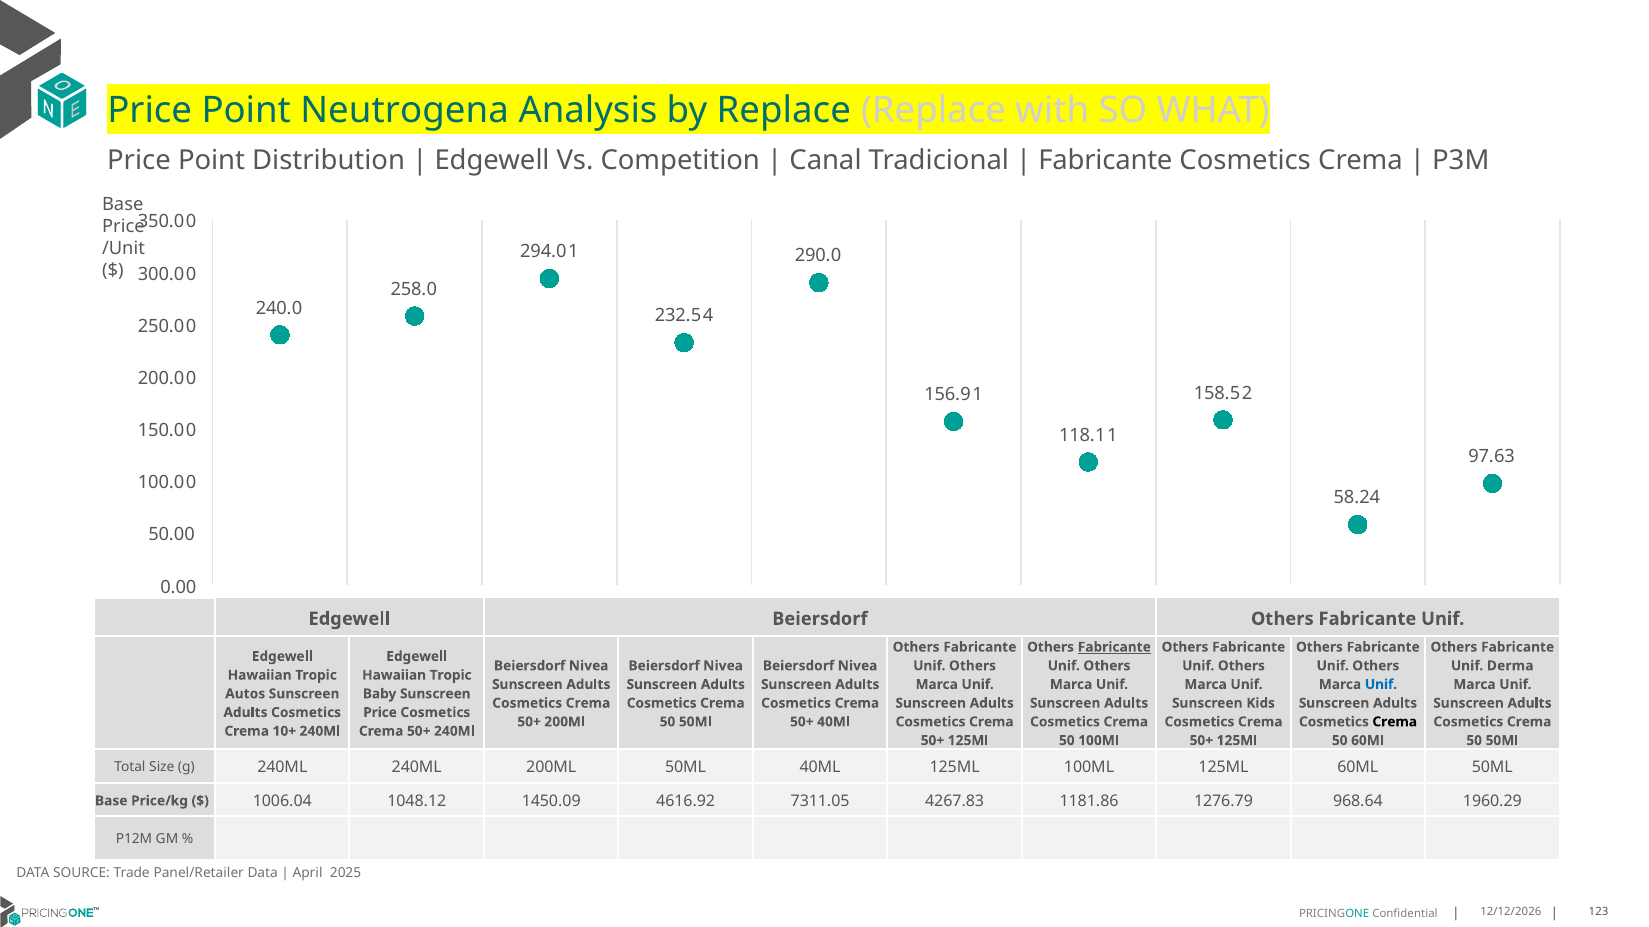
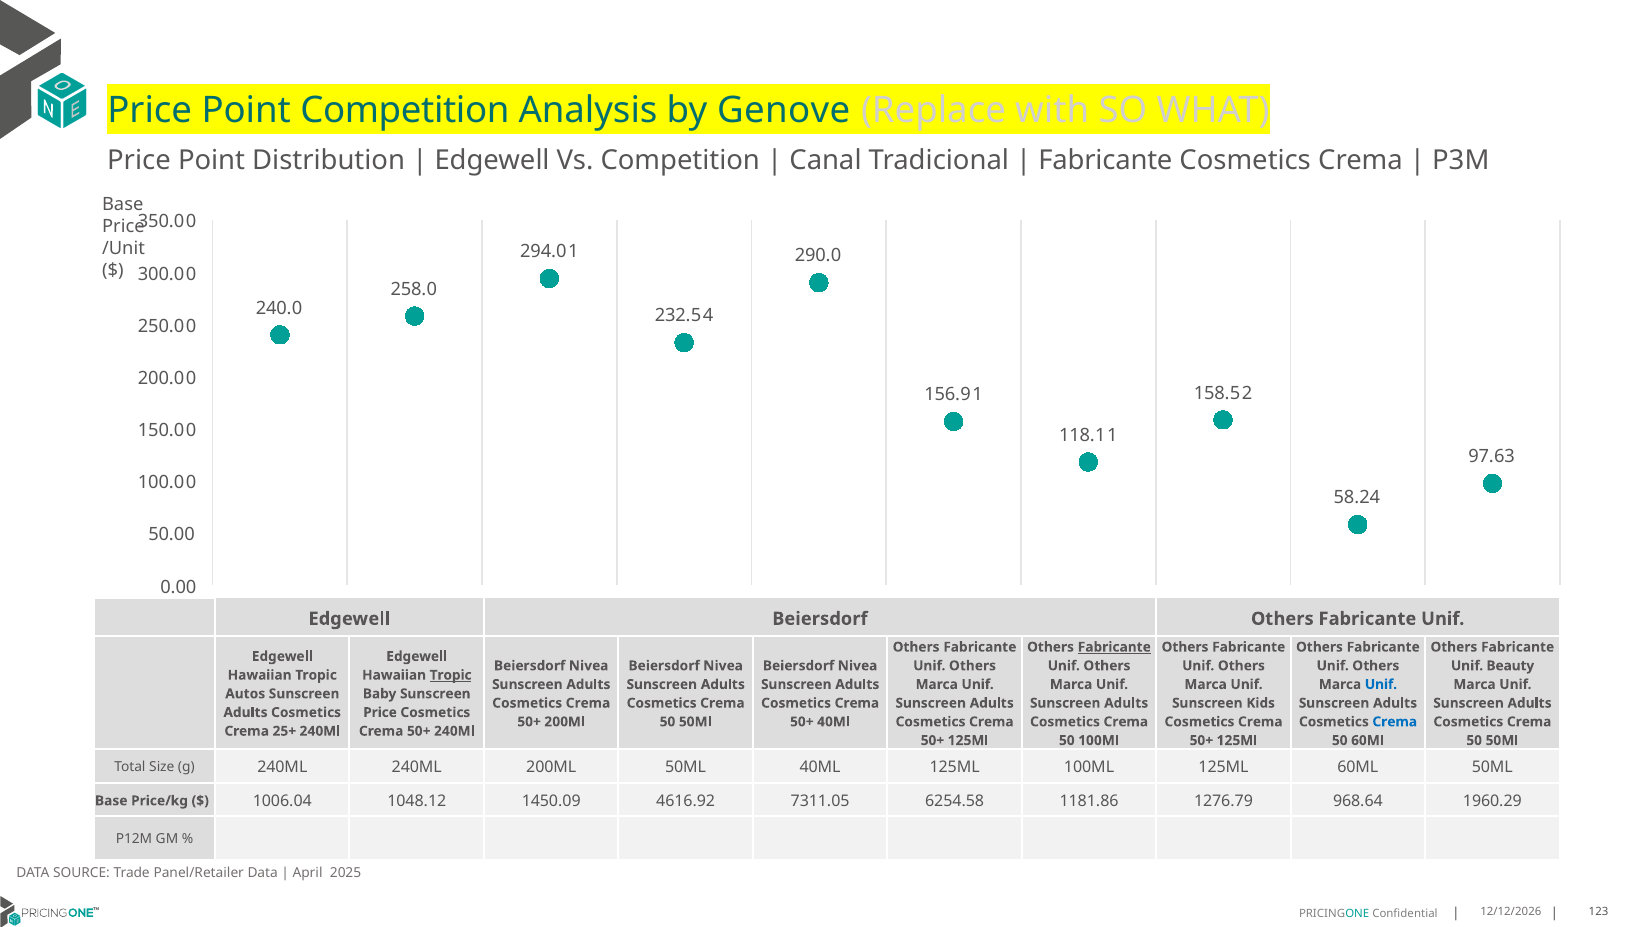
Point Neutrogena: Neutrogena -> Competition (405, 111)
by Replace: Replace -> Genove (784, 111)
Derma: Derma -> Beauty (1510, 666)
Tropic underline: none -> present (451, 676)
Crema colour: black -> blue (1395, 722)
10+: 10+ -> 25+ (284, 732)
4267.83: 4267.83 -> 6254.58 (955, 801)
